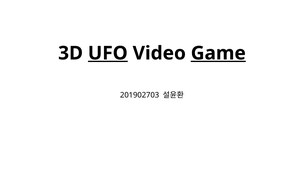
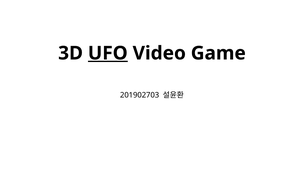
Game underline: present -> none (218, 53)
